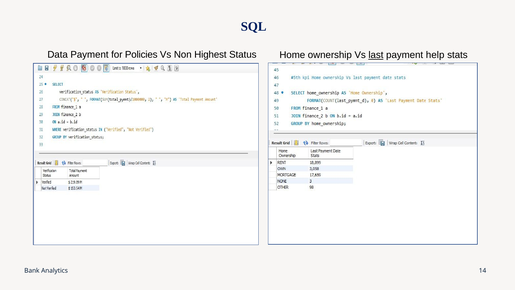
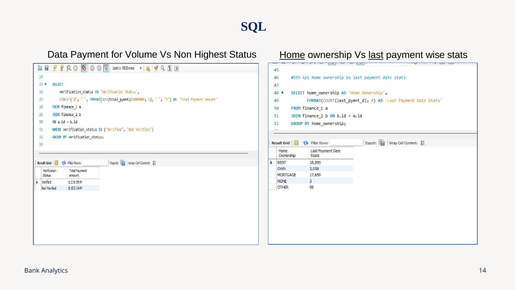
Policies: Policies -> Volume (141, 54)
Home underline: none -> present (292, 55)
help: help -> wise (435, 55)
